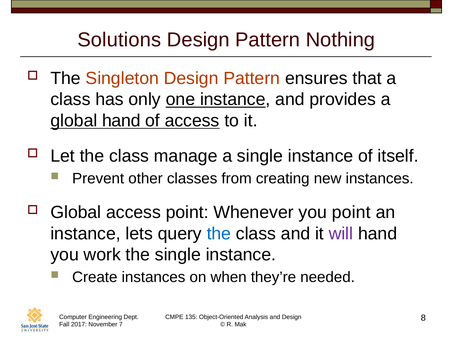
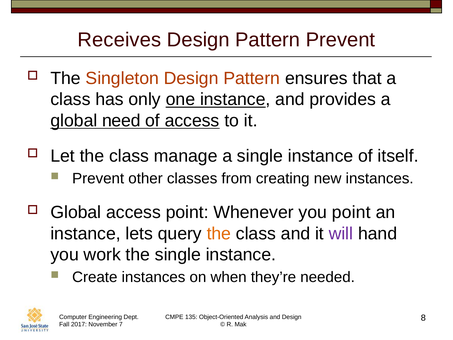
Solutions: Solutions -> Receives (119, 40)
Pattern Nothing: Nothing -> Prevent (340, 40)
global hand: hand -> need (121, 121)
the colour: blue -> orange (219, 233)
